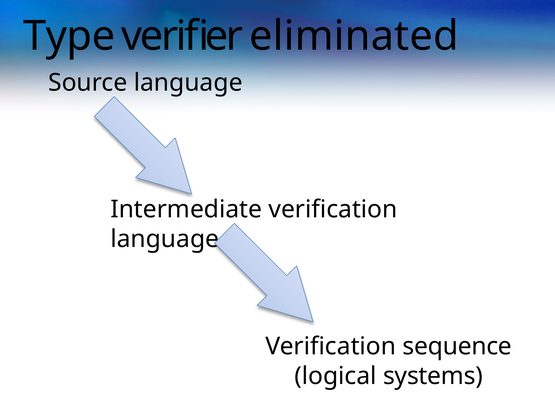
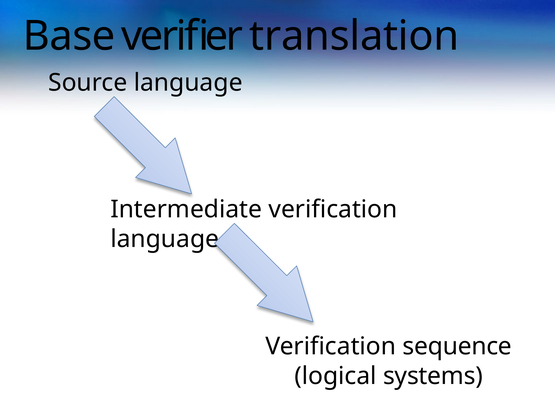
Type: Type -> Base (69, 36)
eliminated: eliminated -> translation (354, 36)
